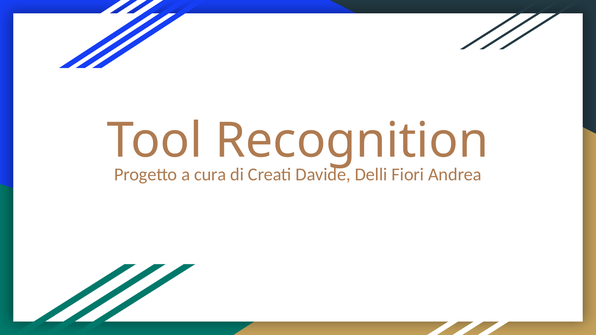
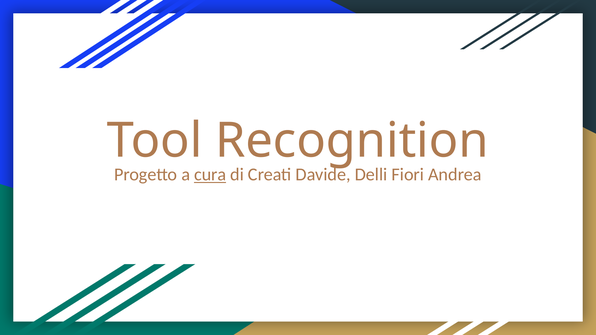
cura underline: none -> present (210, 175)
